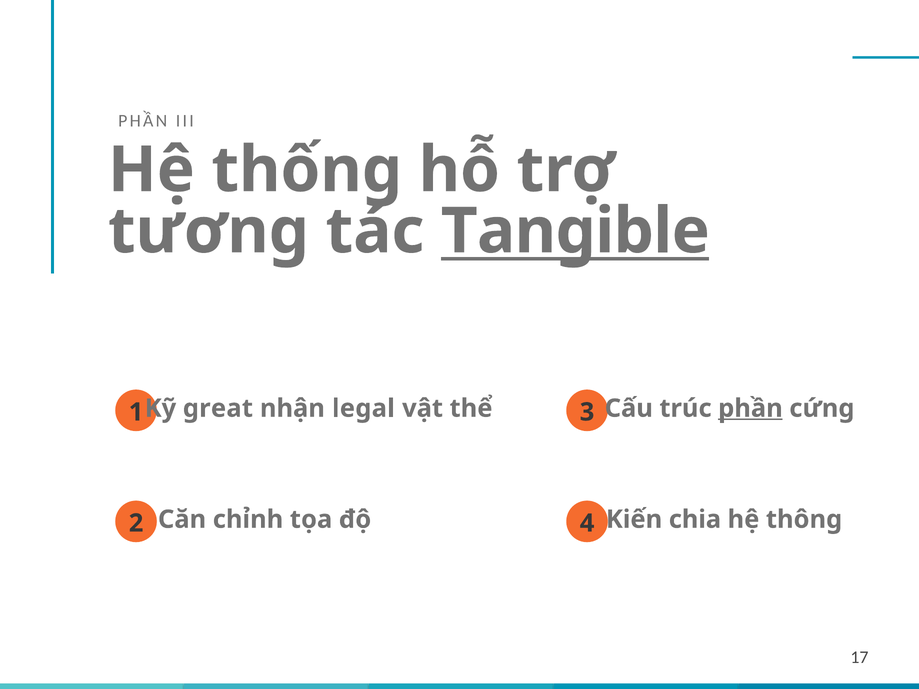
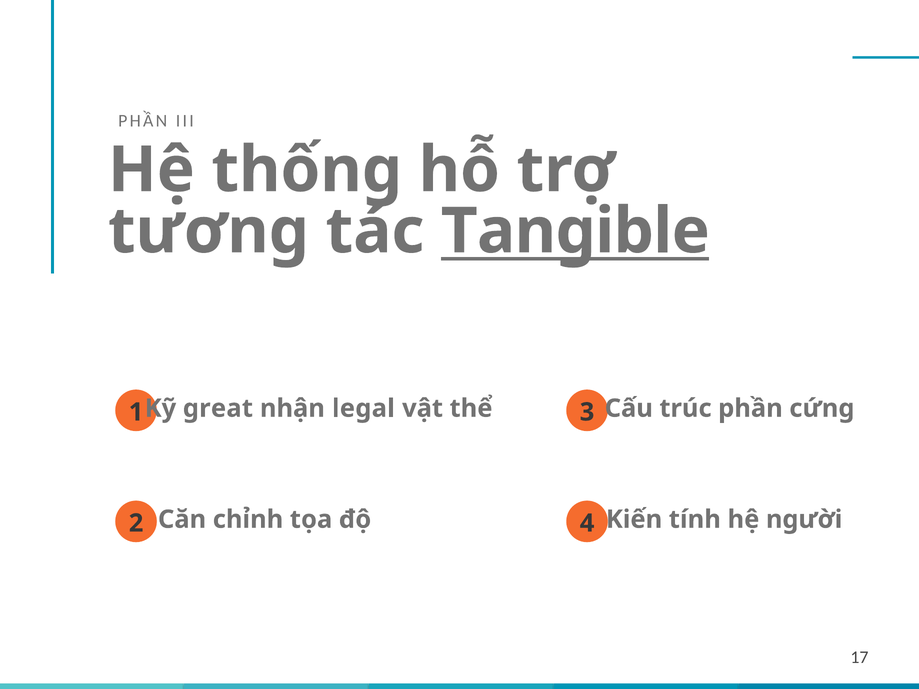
phần underline: present -> none (750, 408)
chia: chia -> tính (695, 520)
thông: thông -> người (804, 520)
